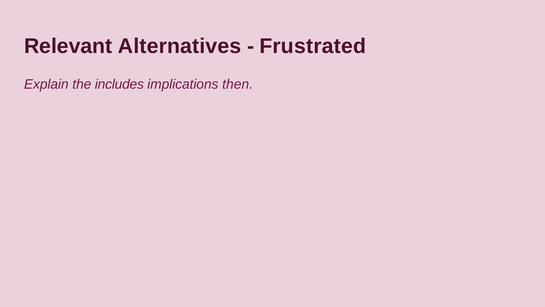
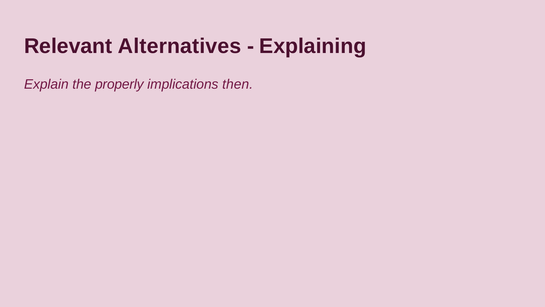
Frustrated: Frustrated -> Explaining (313, 46)
includes: includes -> properly (119, 84)
